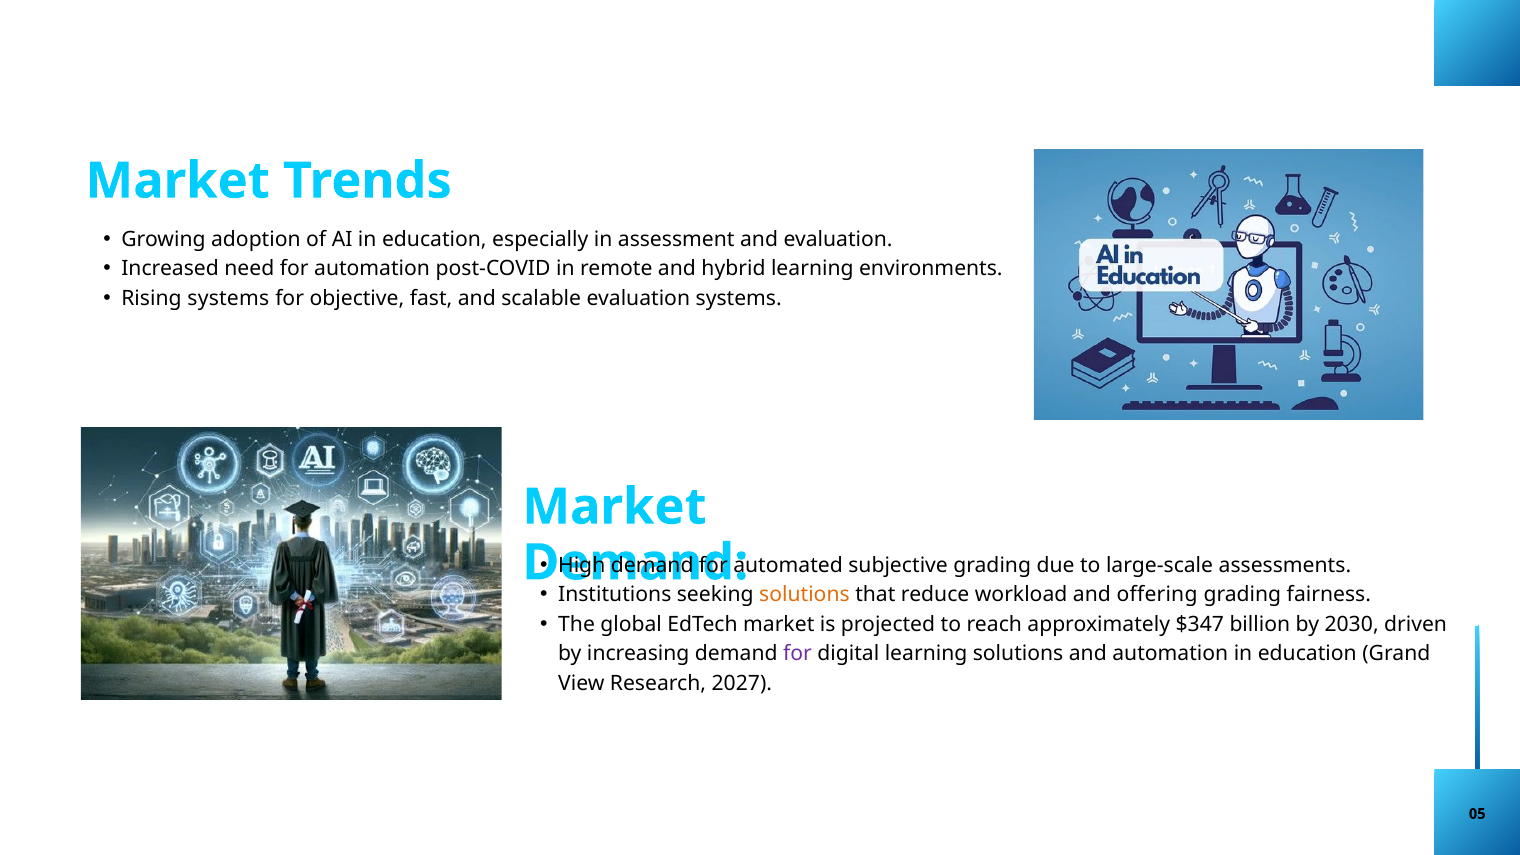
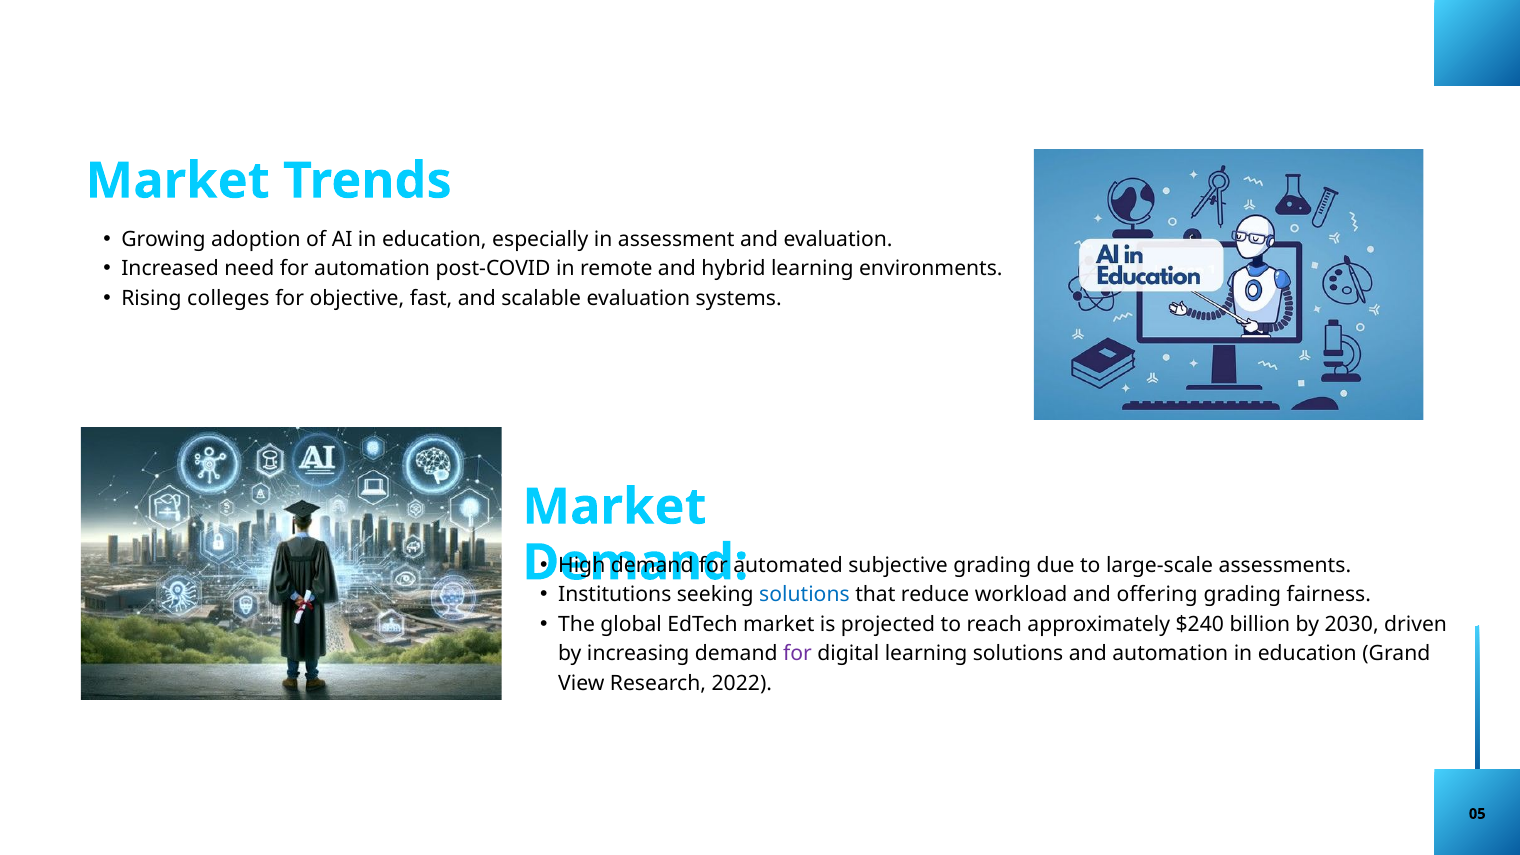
Rising systems: systems -> colleges (228, 298)
solutions colour: orange -> blue (804, 595)
$347: $347 -> $240 (1200, 624)
2027: 2027 -> 2022 (742, 683)
